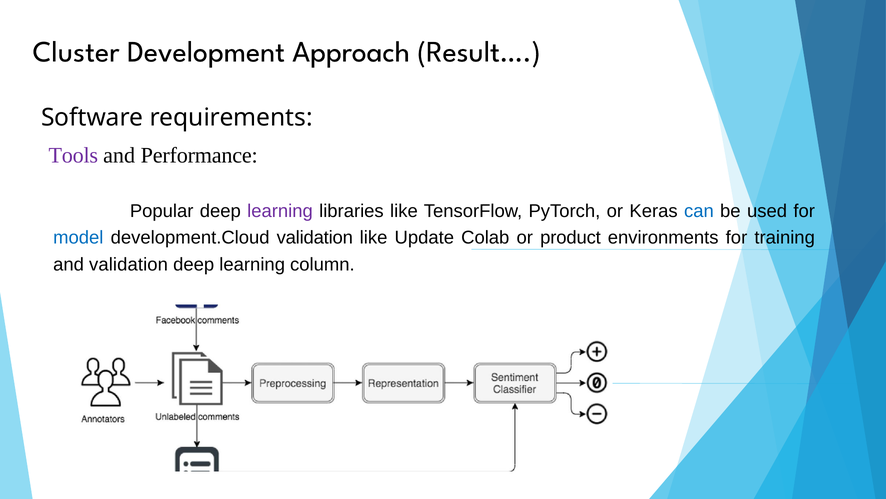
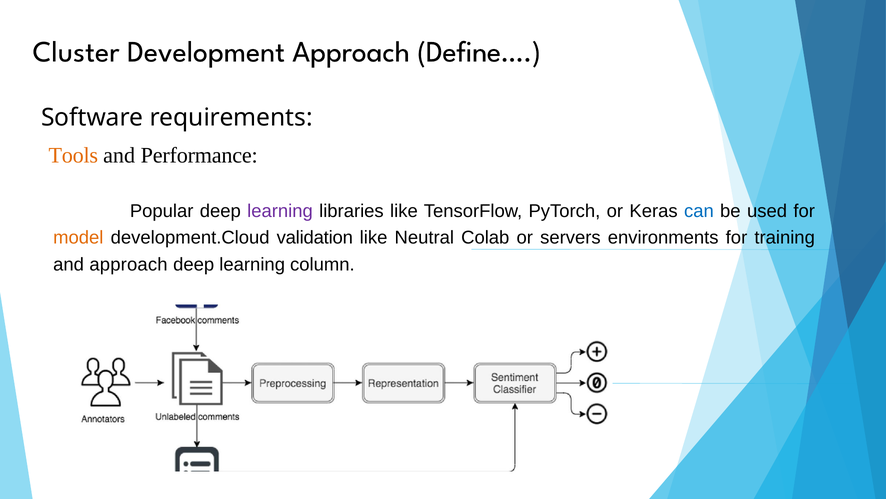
Result…: Result… -> Define… (479, 52)
Tools colour: purple -> orange (73, 155)
model colour: blue -> orange (78, 238)
Update: Update -> Neutral (424, 238)
product: product -> servers (570, 238)
and validation: validation -> approach (128, 264)
